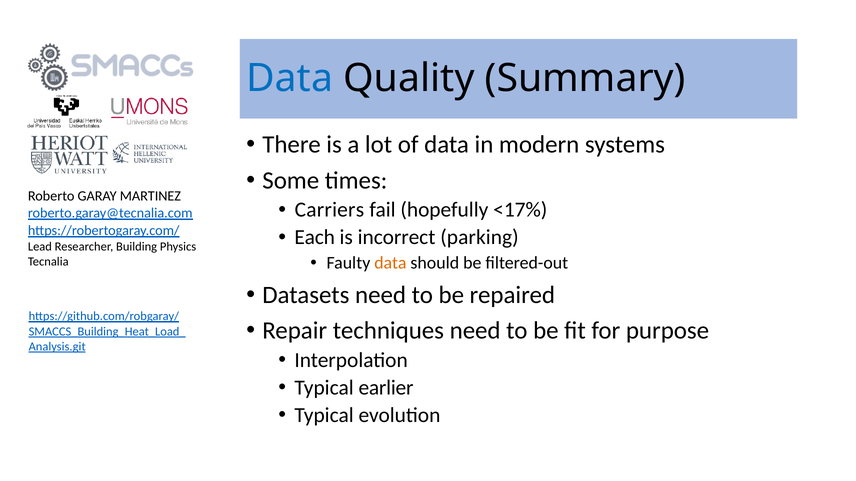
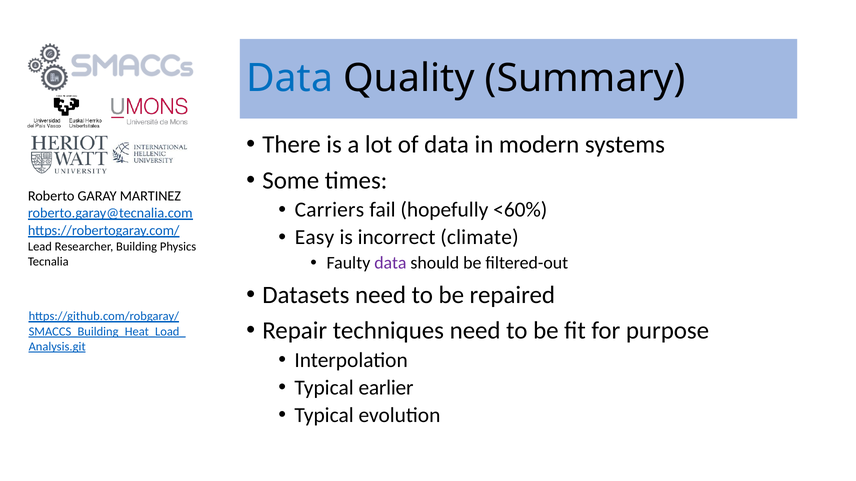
<17%: <17% -> <60% (520, 210)
Each: Each -> Easy (314, 238)
parking: parking -> climate (479, 238)
data colour: orange -> purple (390, 263)
